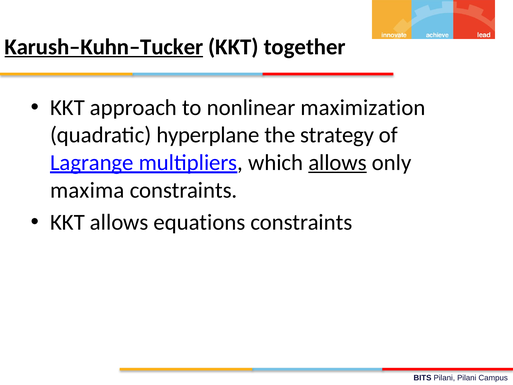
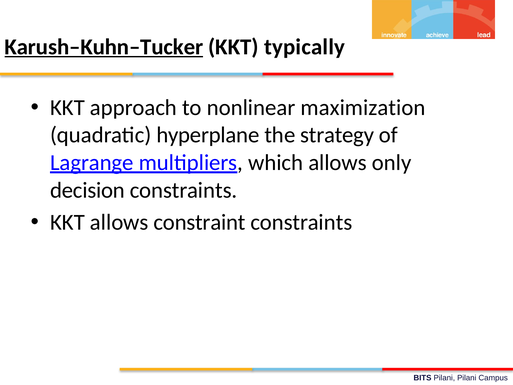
together: together -> typically (305, 47)
allows underline: present -> none (338, 162)
maxima: maxima -> decision (87, 190)
equations: equations -> constraint (200, 222)
